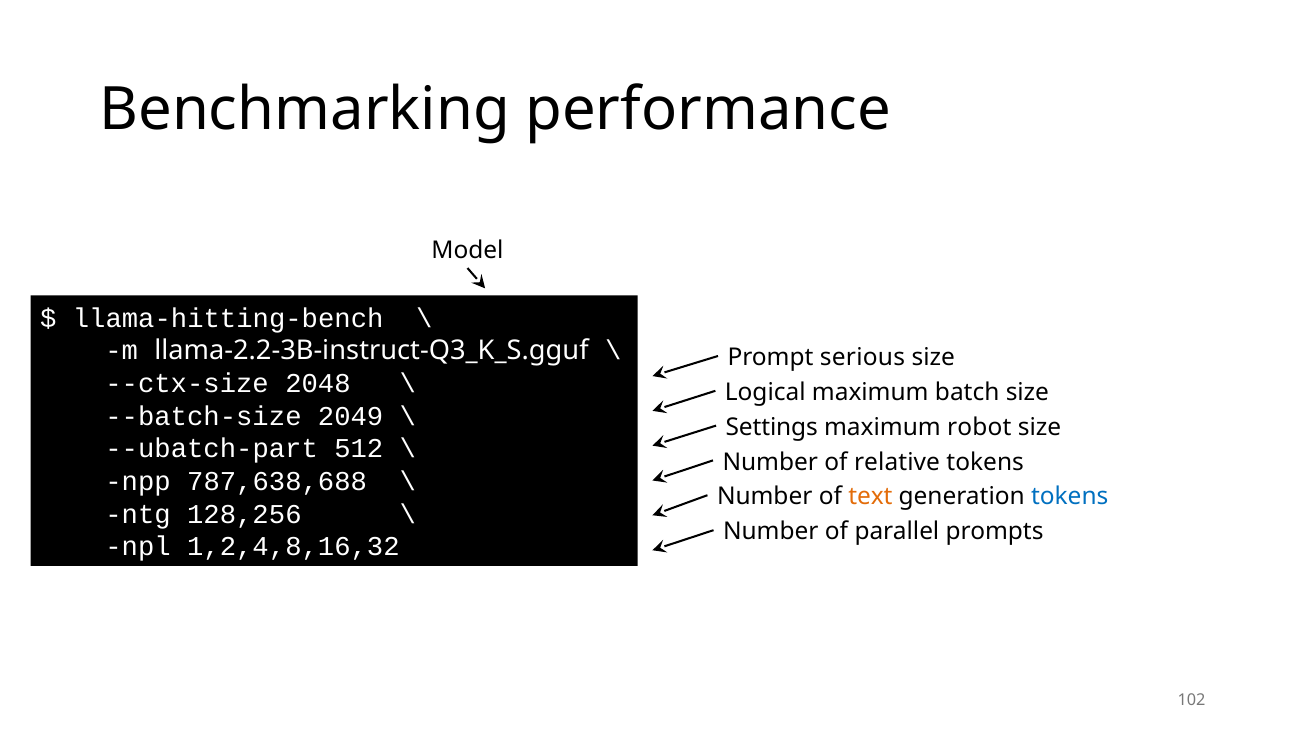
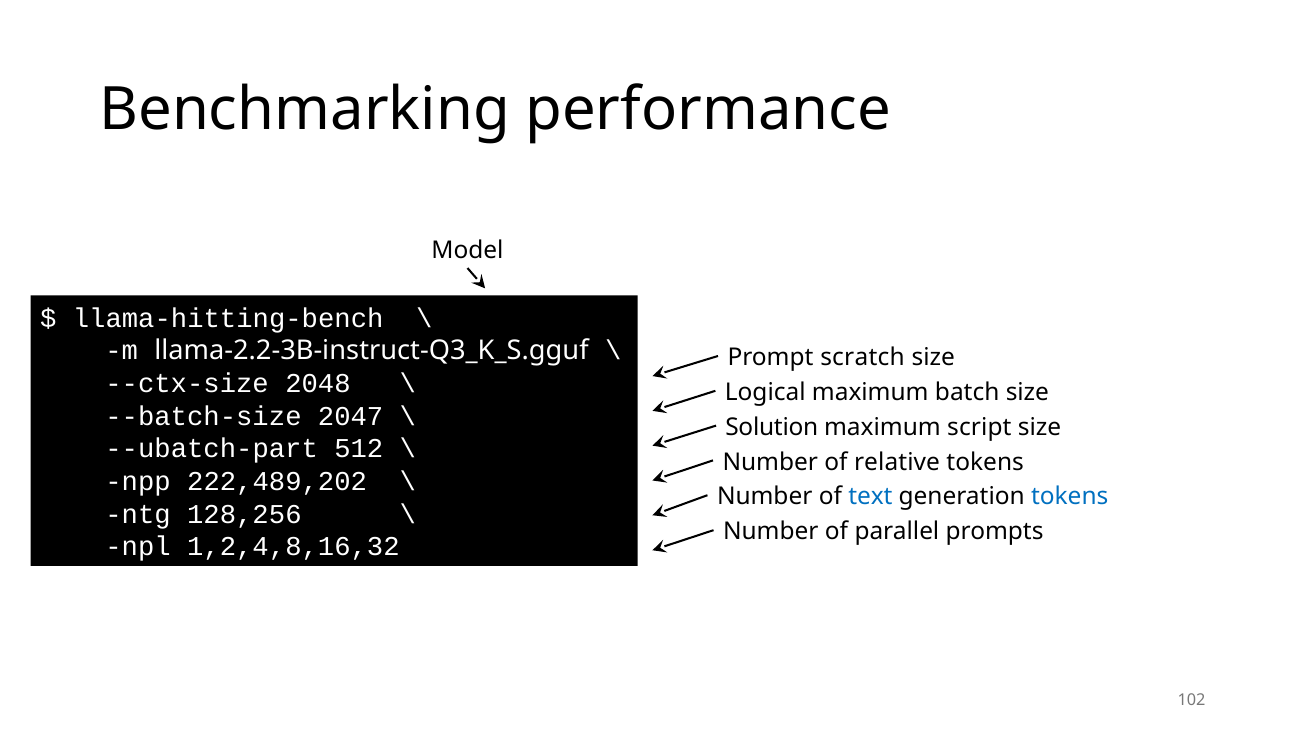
serious: serious -> scratch (862, 358)
2049: 2049 -> 2047 (351, 416)
Settings: Settings -> Solution (772, 427)
robot: robot -> script (979, 427)
787,638,688: 787,638,688 -> 222,489,202 (277, 482)
text colour: orange -> blue (870, 497)
